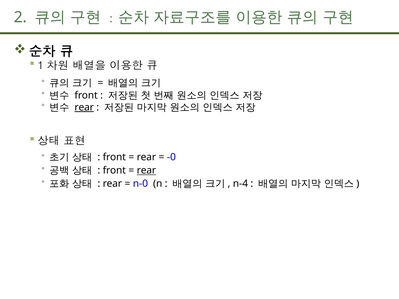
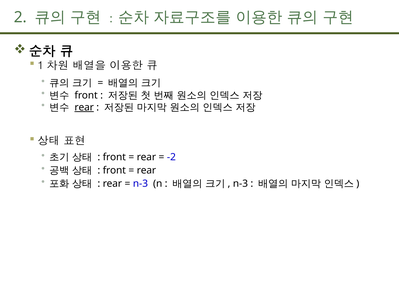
-0: -0 -> -2 (171, 157)
rear underline: present -> none (146, 171)
n-0: n-0 -> n-3 (140, 184)
n-4: n-4 -> n-3 (240, 184)
